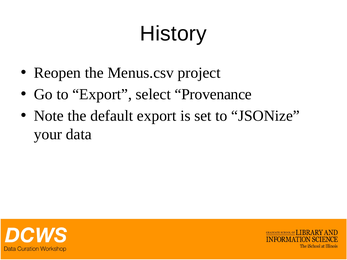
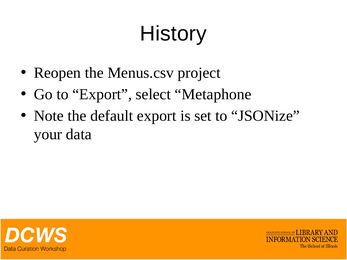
Provenance: Provenance -> Metaphone (213, 94)
